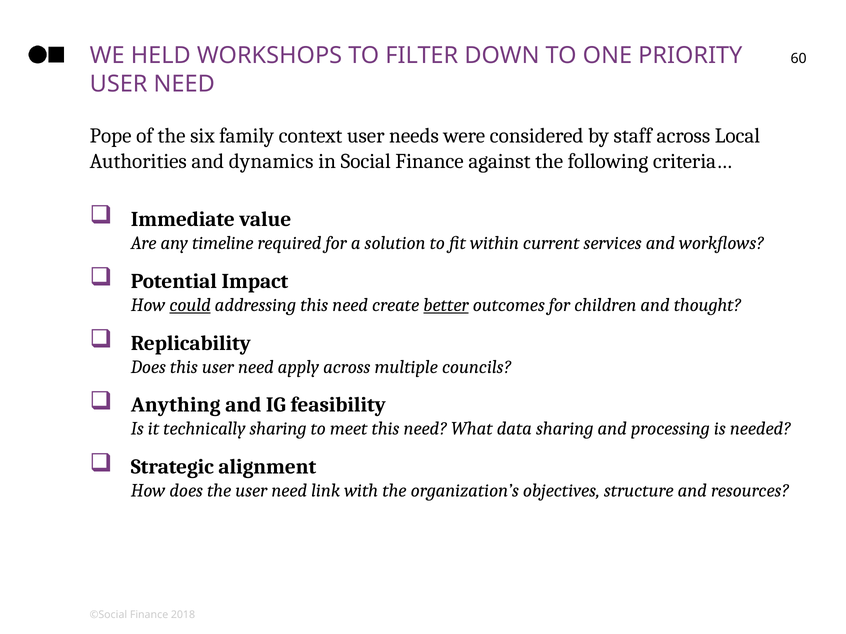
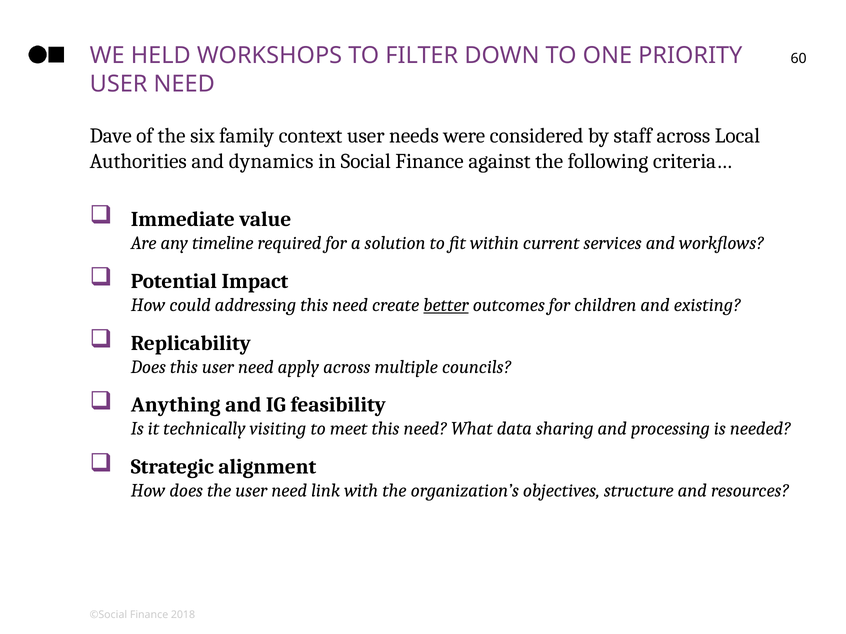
Pope: Pope -> Dave (111, 136)
could underline: present -> none (190, 305)
thought: thought -> existing (707, 305)
technically sharing: sharing -> visiting (278, 429)
